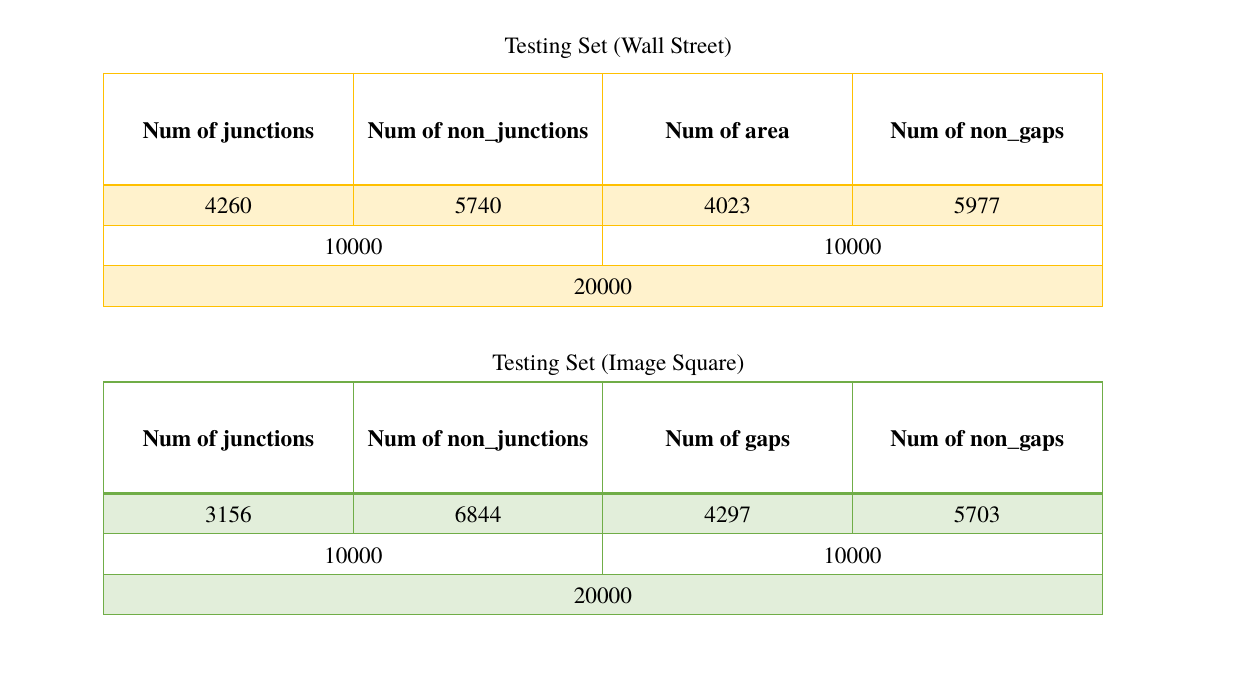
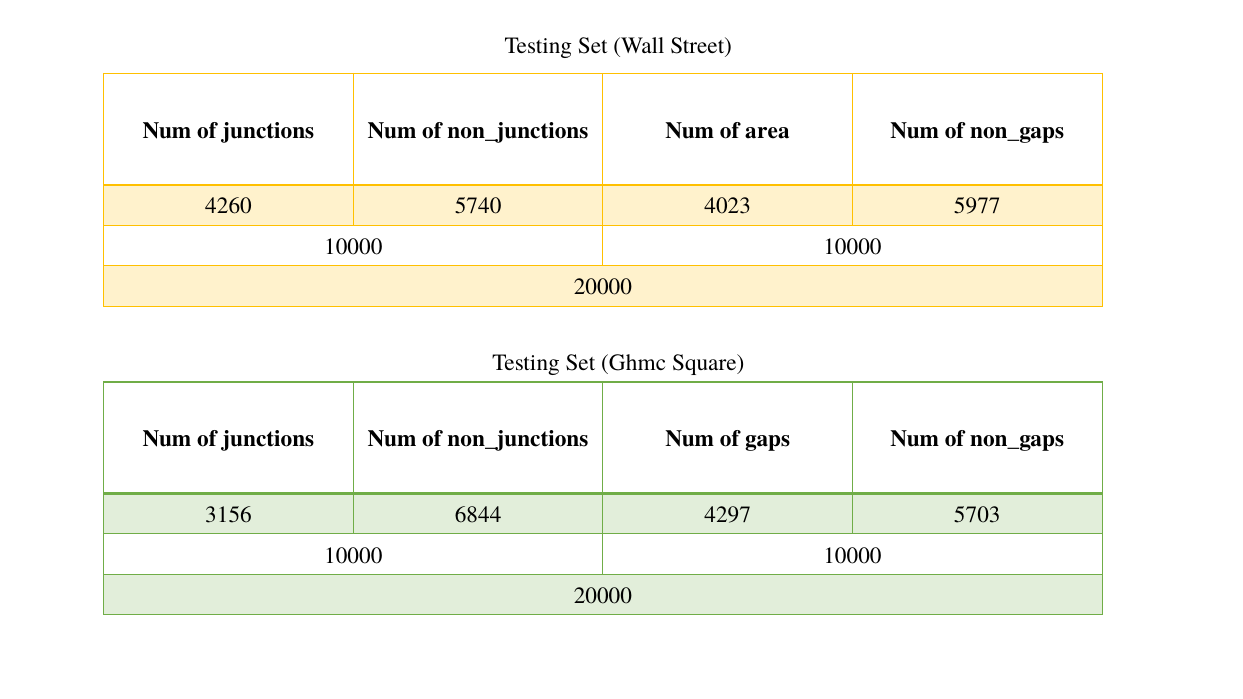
Image: Image -> Ghmc (634, 362)
